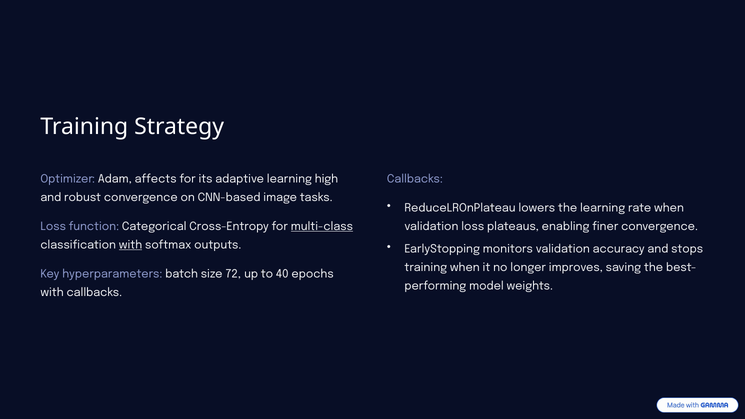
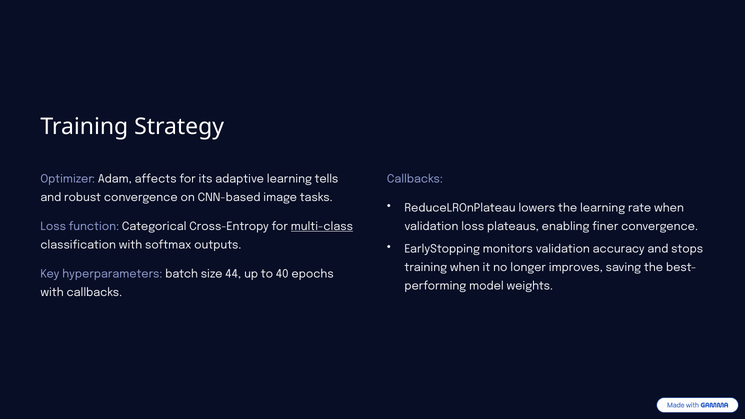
high: high -> tells (326, 179)
with underline: present -> none (131, 245)
72: 72 -> 44 (233, 274)
